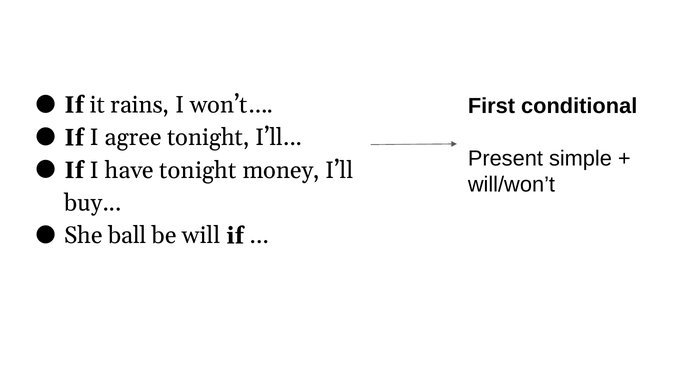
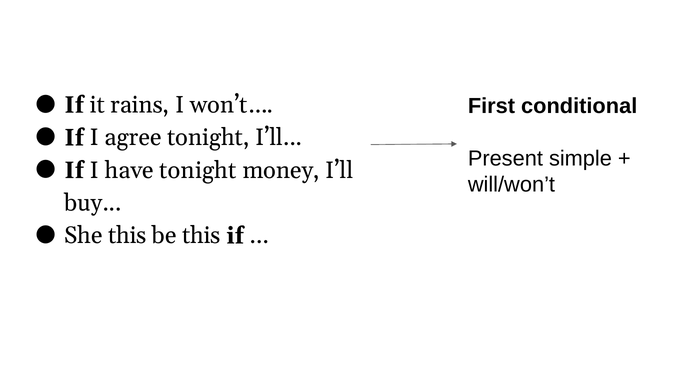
She ball: ball -> this (127, 235)
be will: will -> this (201, 235)
